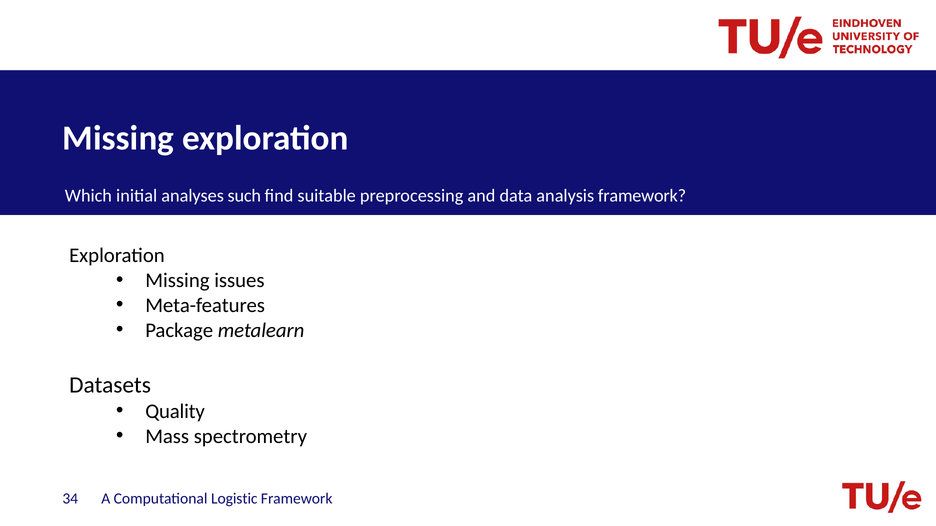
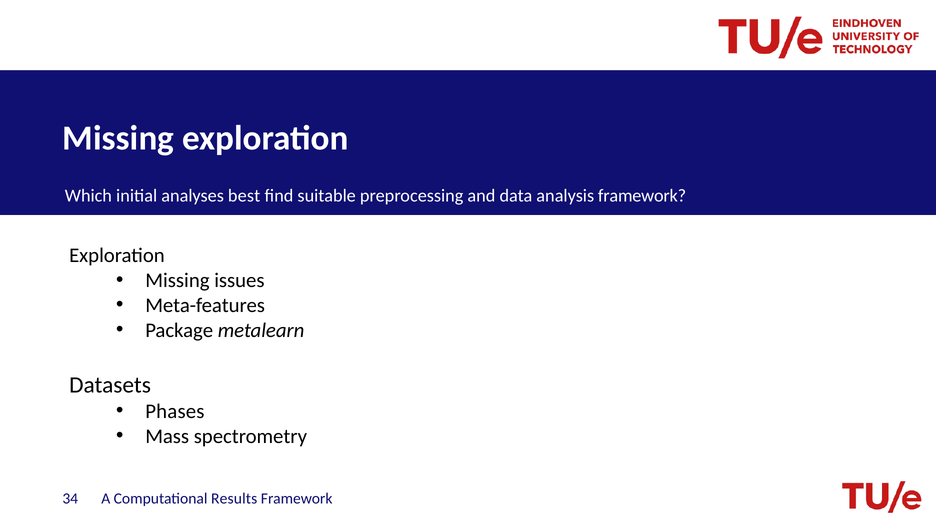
such: such -> best (244, 196)
Quality: Quality -> Phases (175, 412)
Logistic: Logistic -> Results (234, 499)
